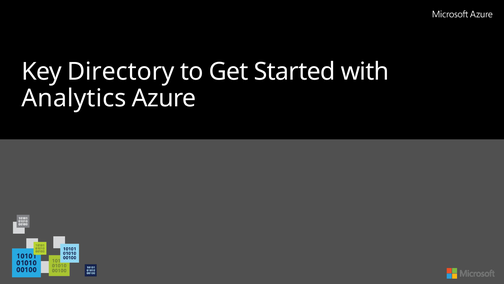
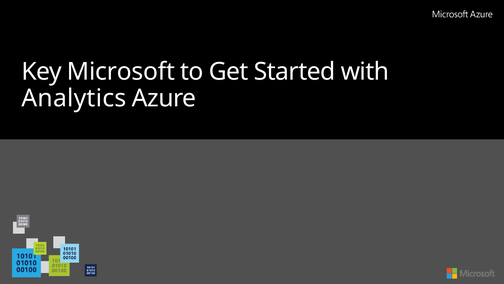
Directory: Directory -> Microsoft (121, 71)
